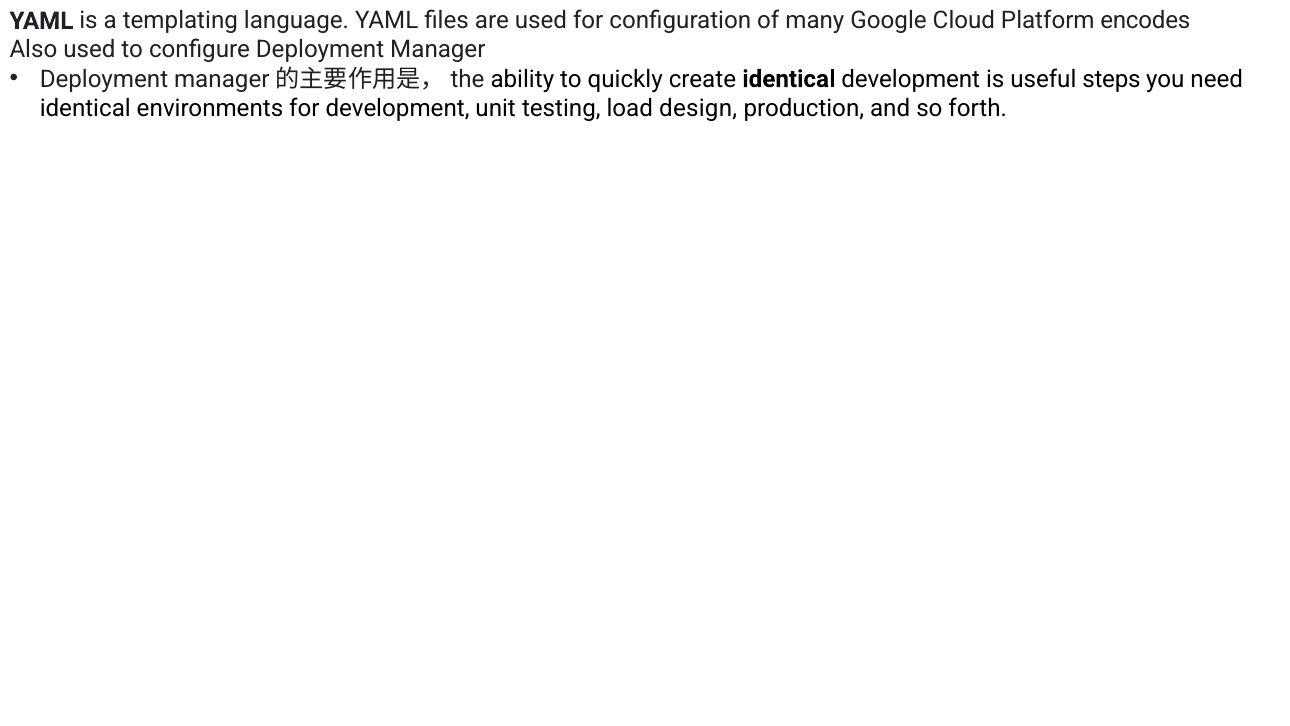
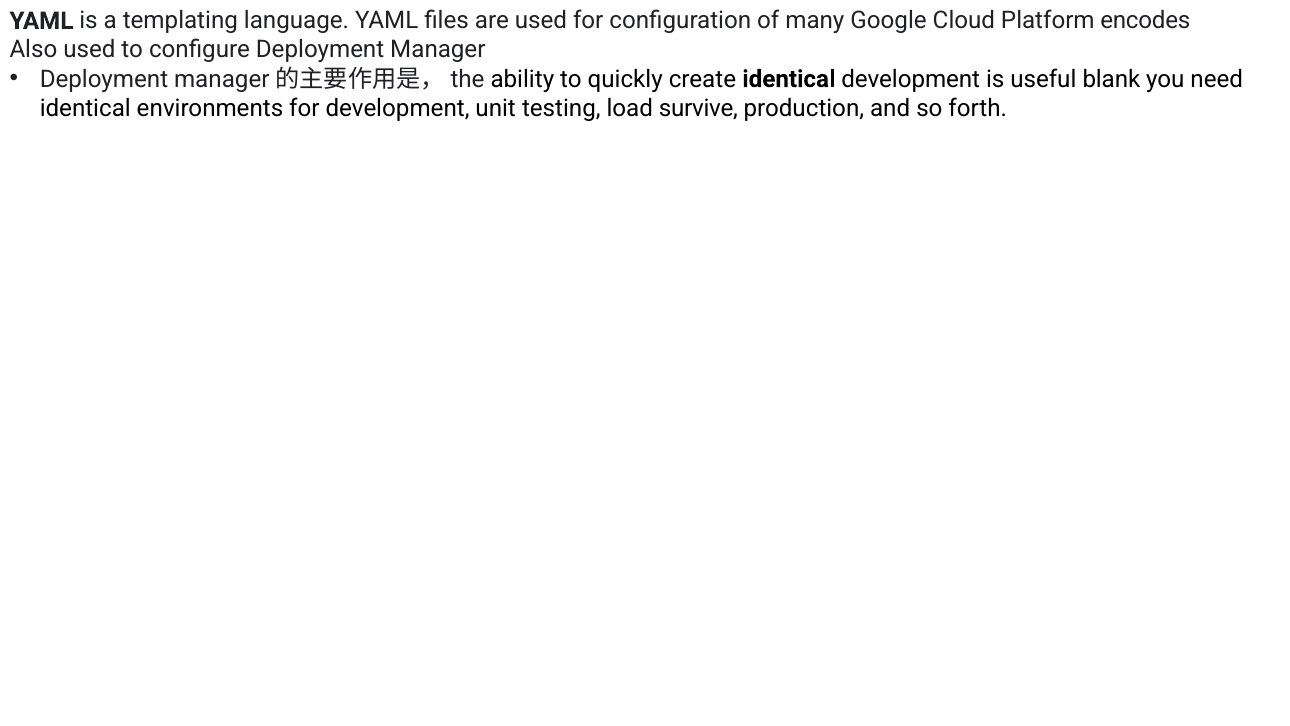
steps: steps -> blank (1111, 79)
design: design -> survive (698, 108)
